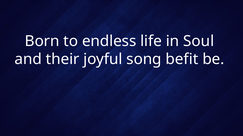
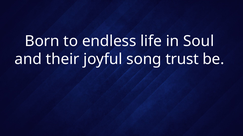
befit: befit -> trust (182, 59)
